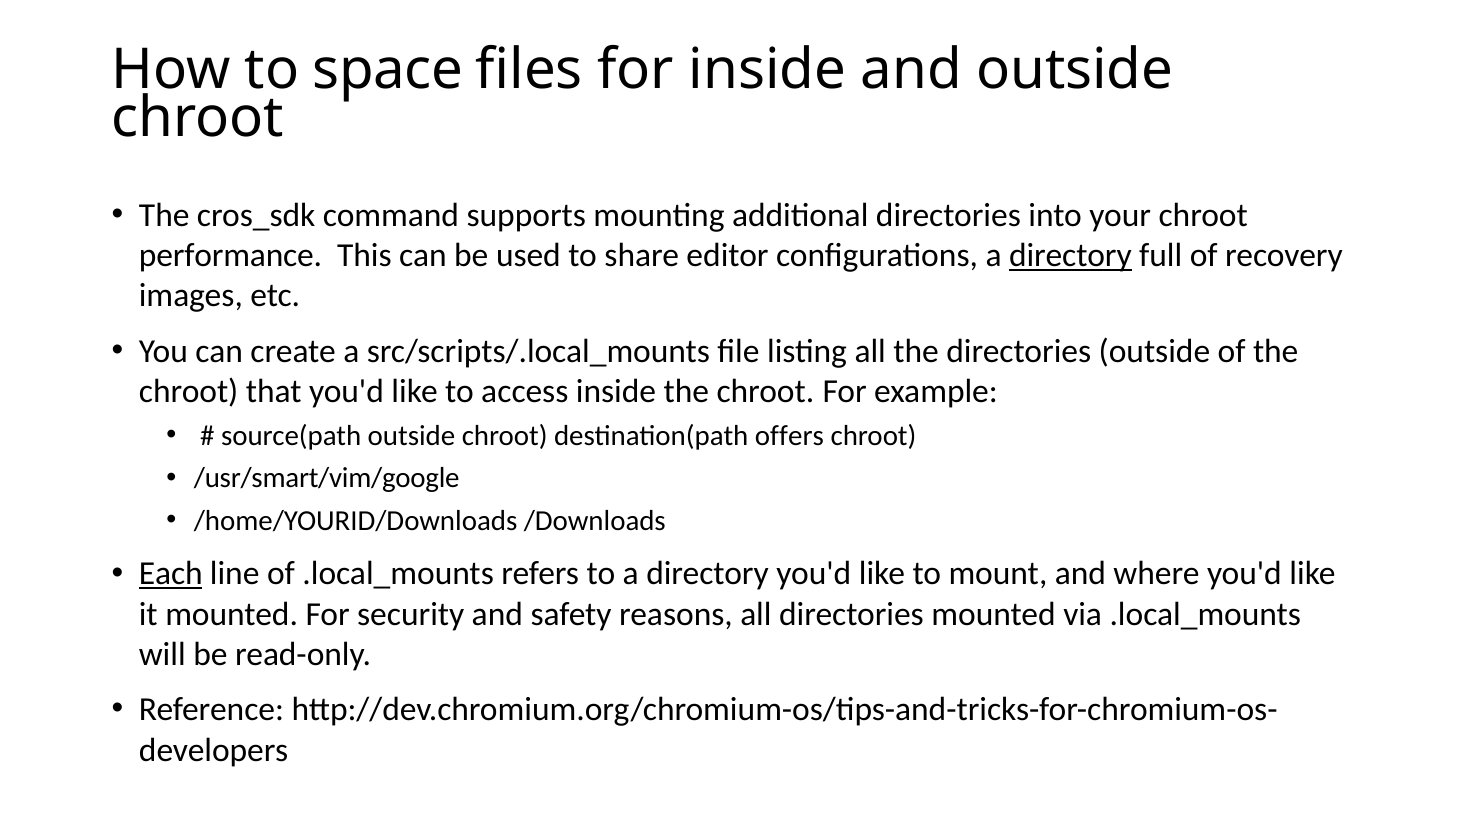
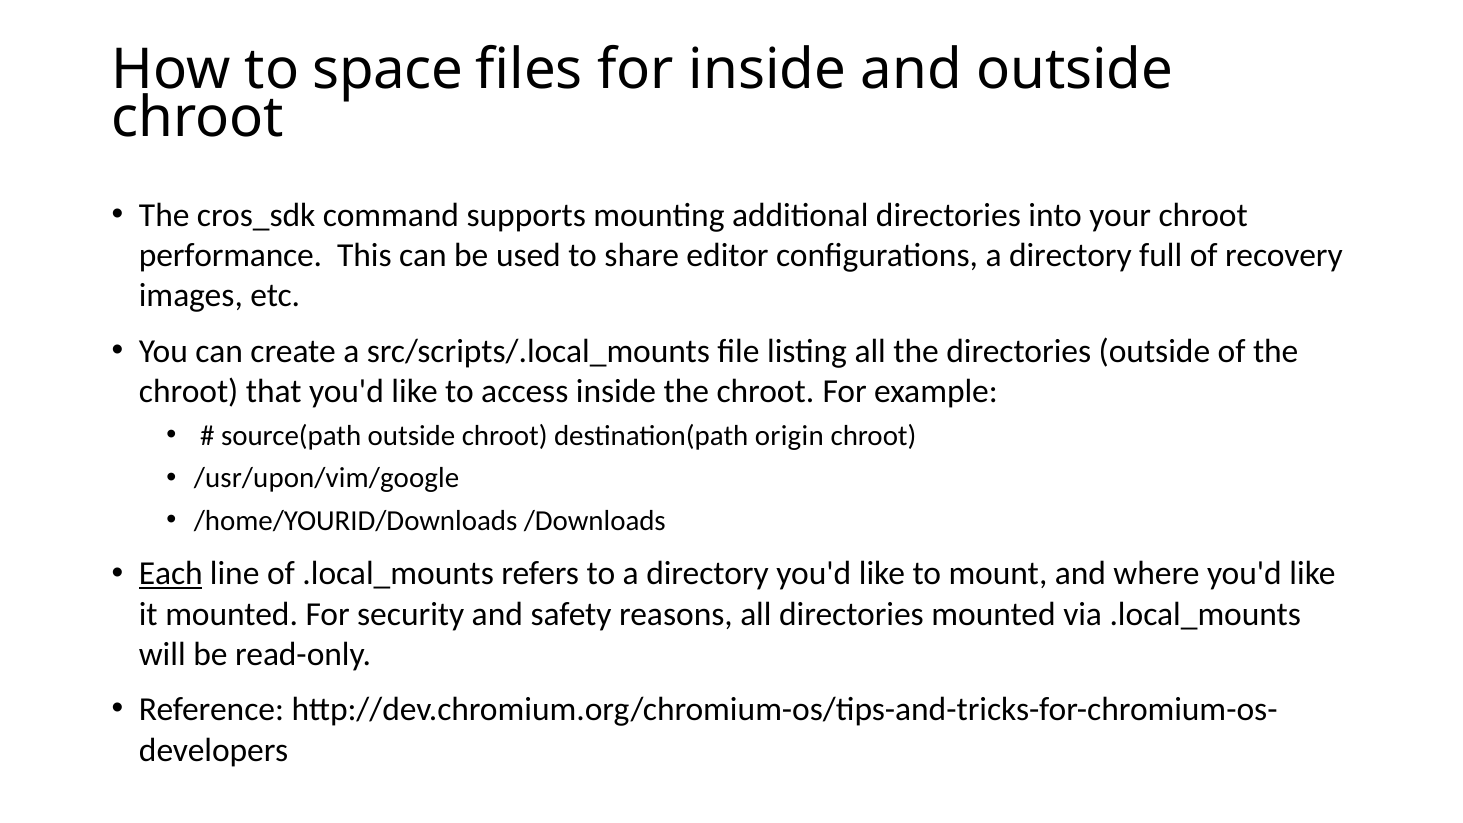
directory underline: present -> none (1070, 255)
offers: offers -> origin (789, 436)
/usr/smart/vim/google: /usr/smart/vim/google -> /usr/upon/vim/google (327, 478)
